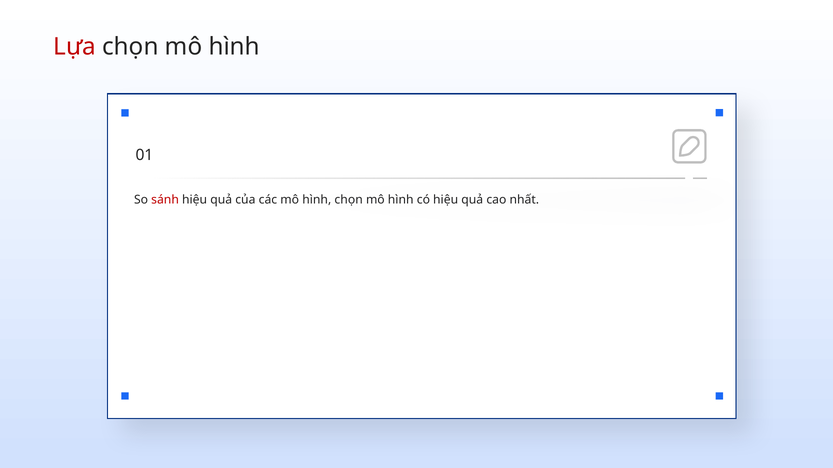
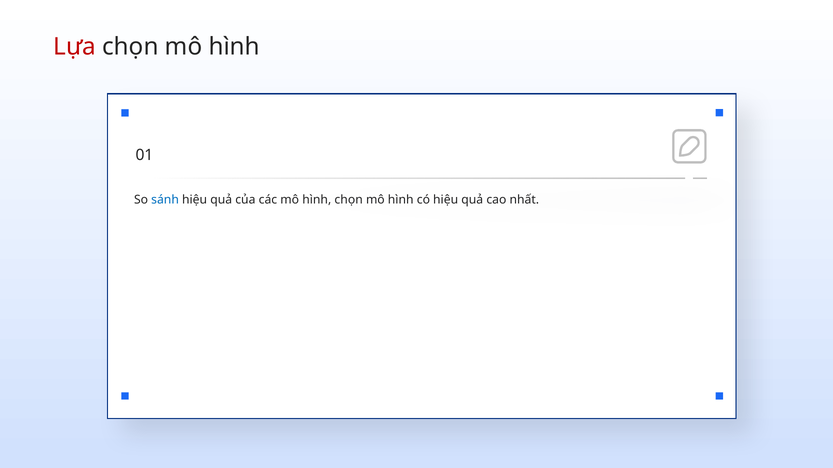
sánh colour: red -> blue (165, 200)
